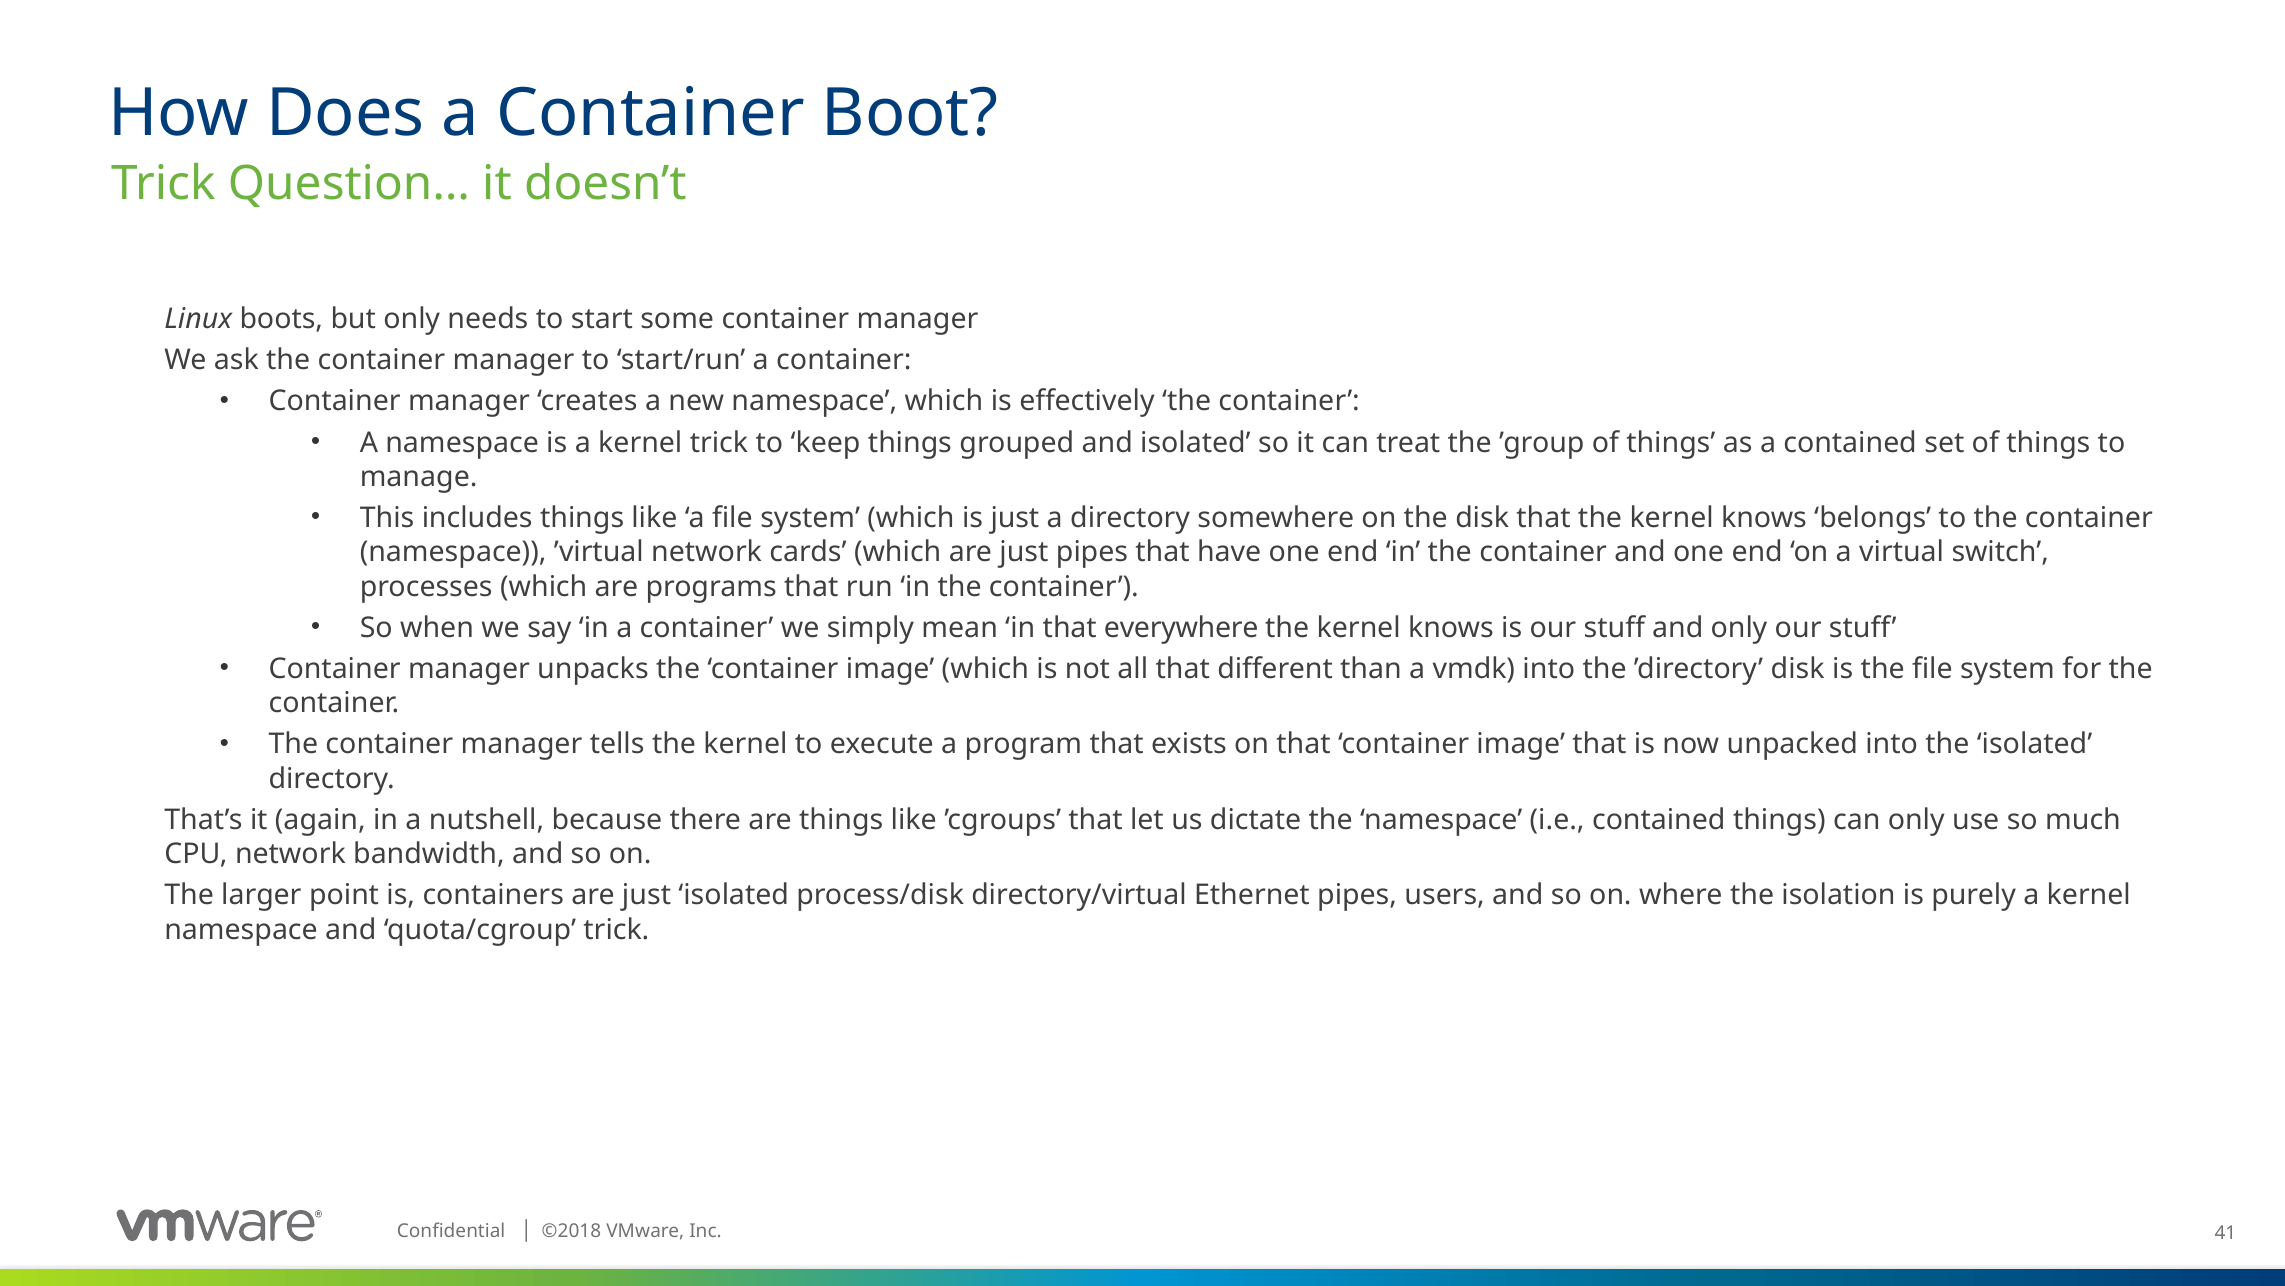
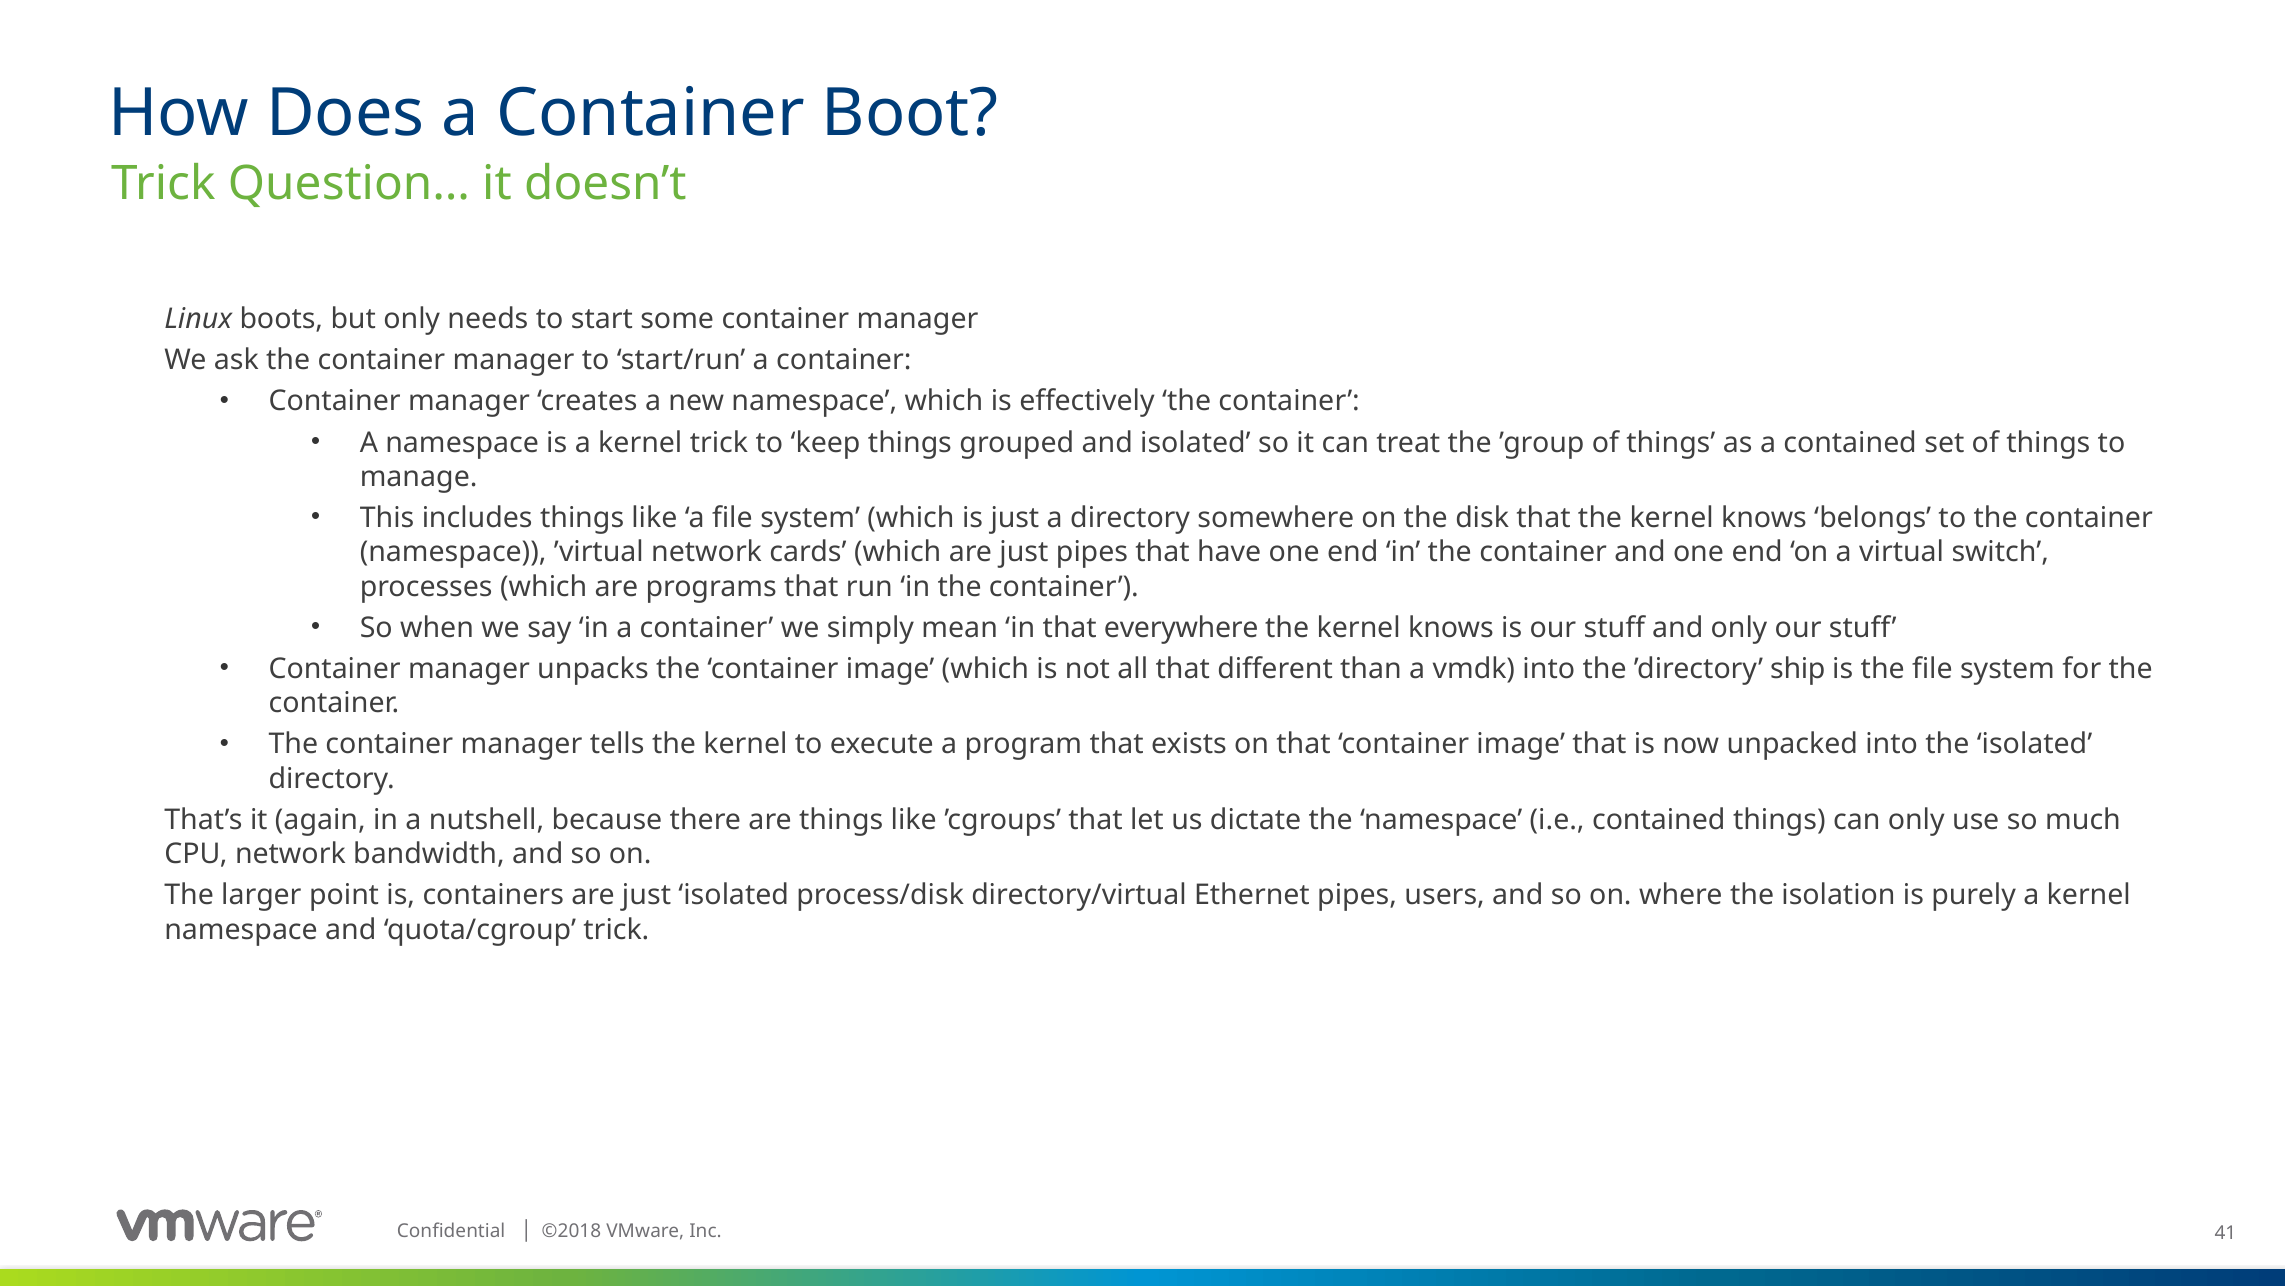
’directory disk: disk -> ship (1798, 669)
